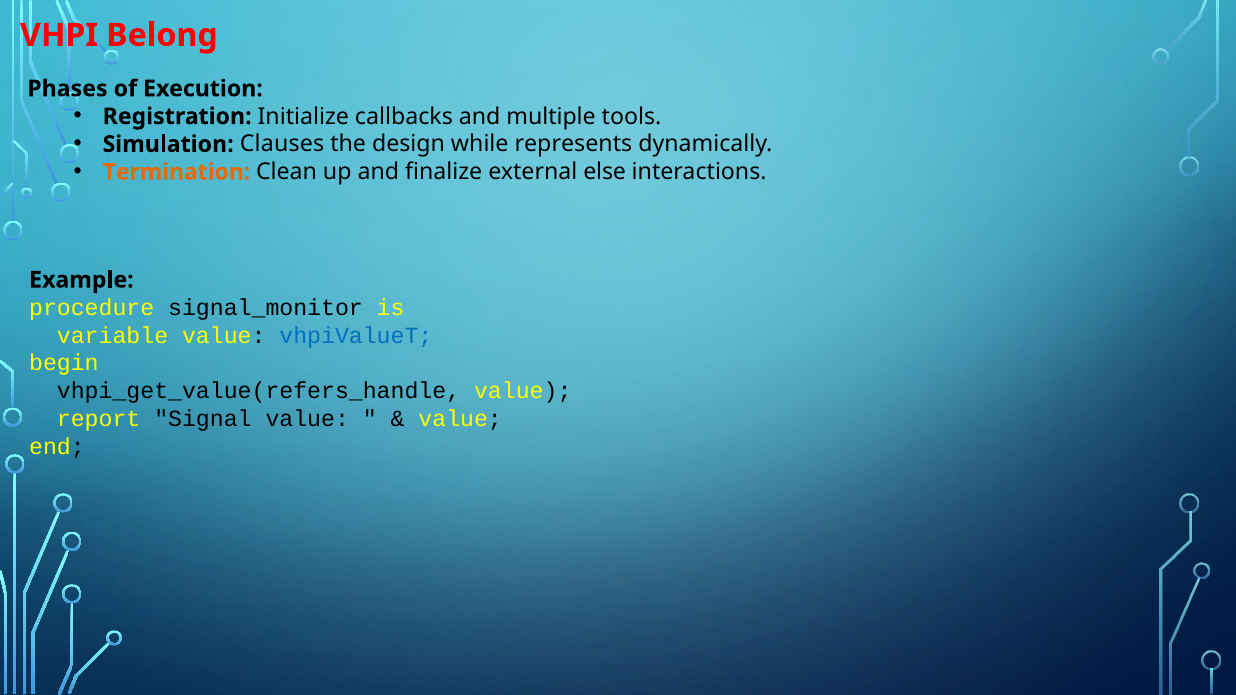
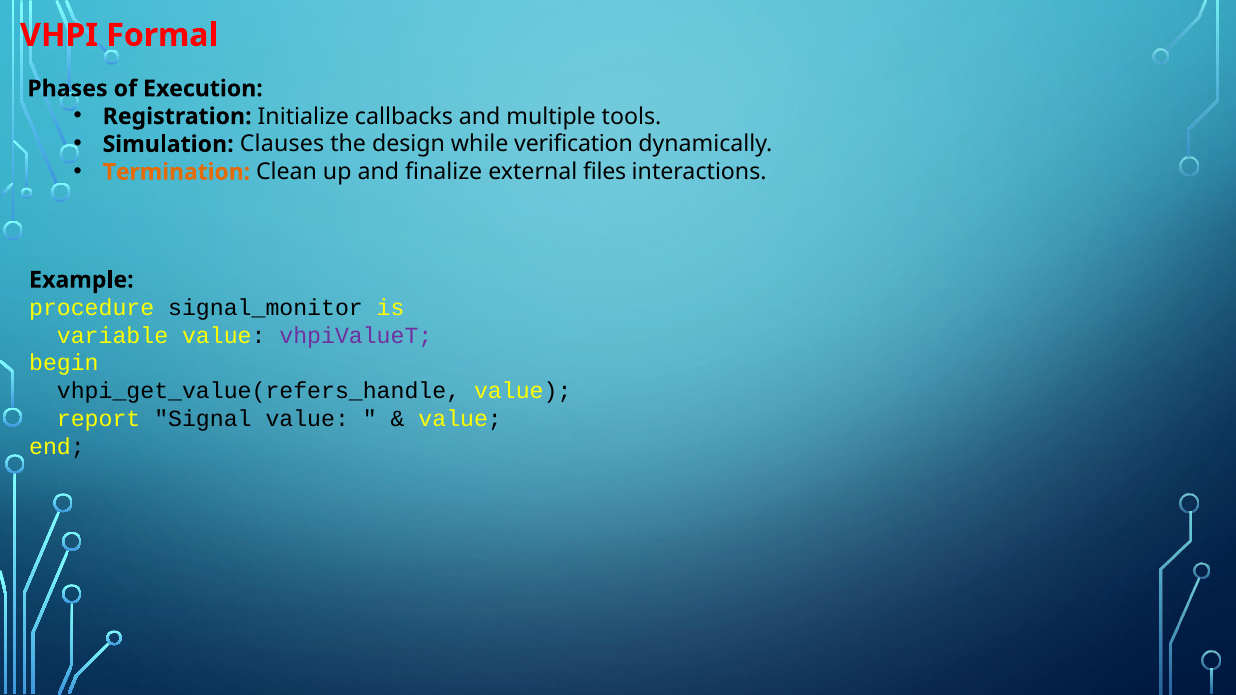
Belong: Belong -> Formal (162, 35)
represents: represents -> verification (574, 144)
else: else -> files (605, 172)
vhpiValueT colour: blue -> purple (356, 336)
